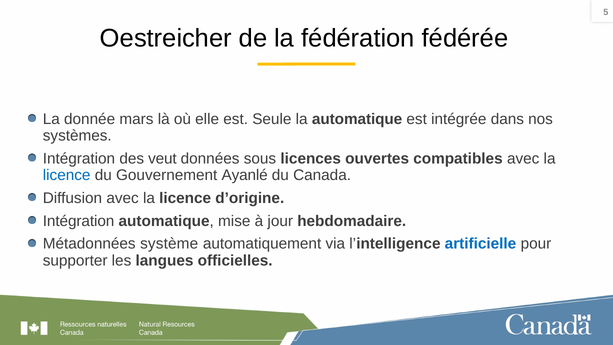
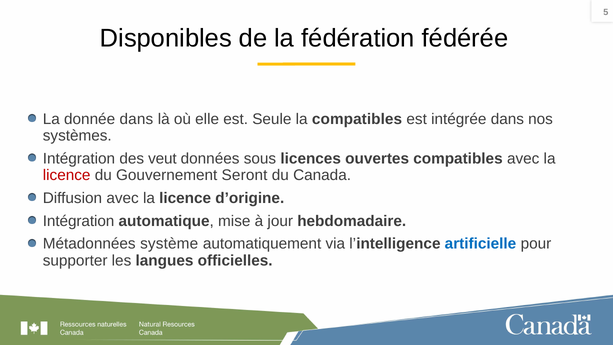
Oestreicher: Oestreicher -> Disponibles (166, 38)
donnée mars: mars -> dans (136, 119)
la automatique: automatique -> compatibles (357, 119)
licence colour: blue -> red (67, 175)
Ayanlé: Ayanlé -> Seront (245, 175)
